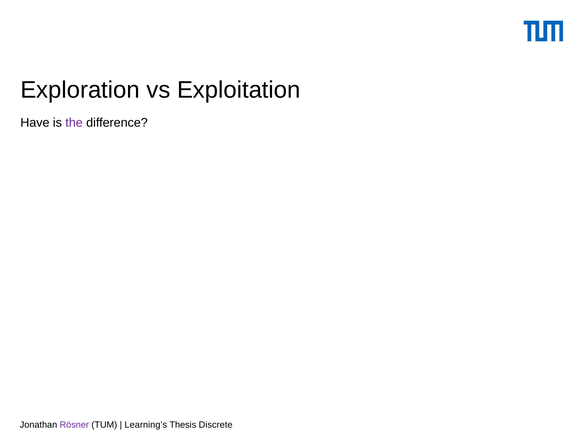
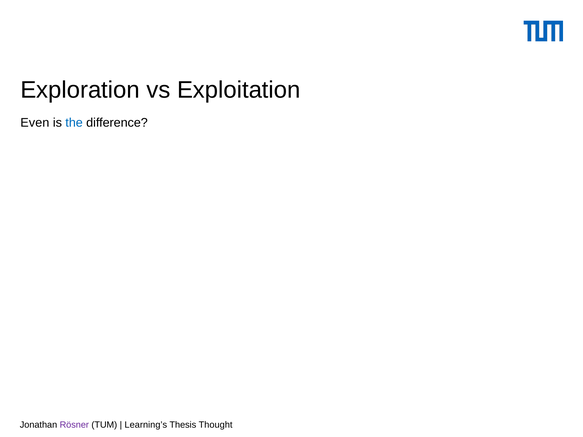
Have: Have -> Even (35, 123)
the colour: purple -> blue (74, 123)
Discrete: Discrete -> Thought (216, 425)
